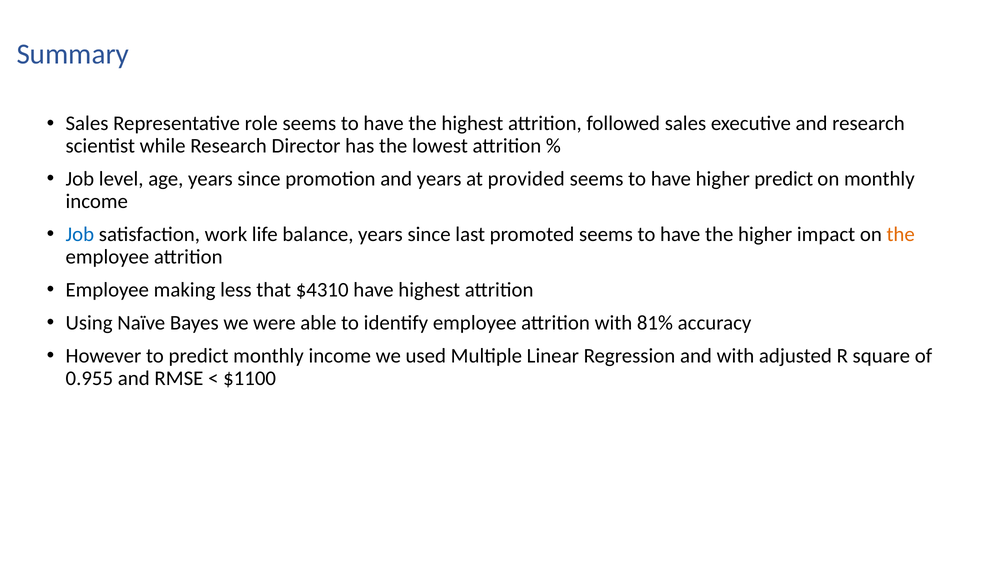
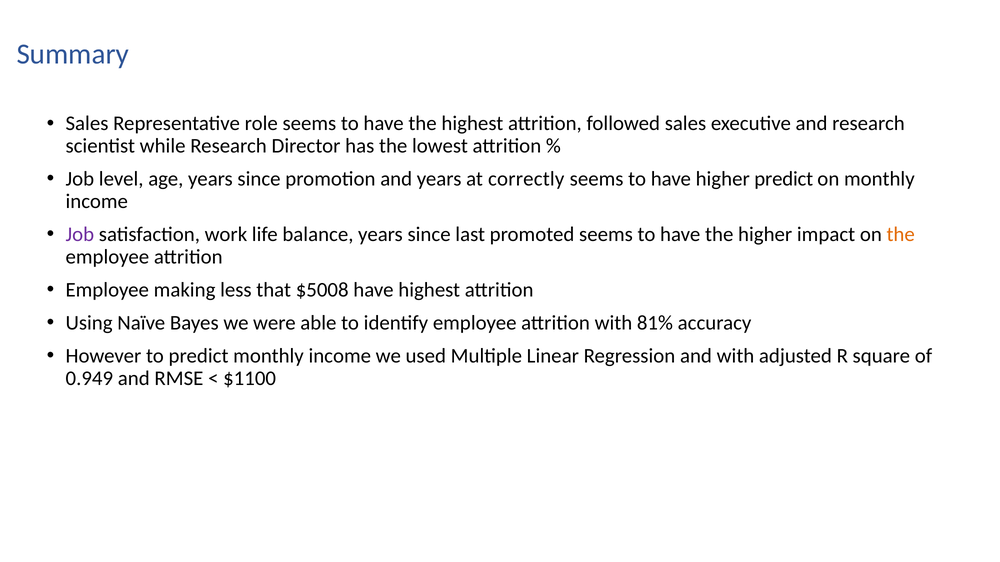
provided: provided -> correctly (526, 179)
Job colour: blue -> purple (80, 235)
$4310: $4310 -> $5008 (322, 290)
0.955: 0.955 -> 0.949 (89, 379)
